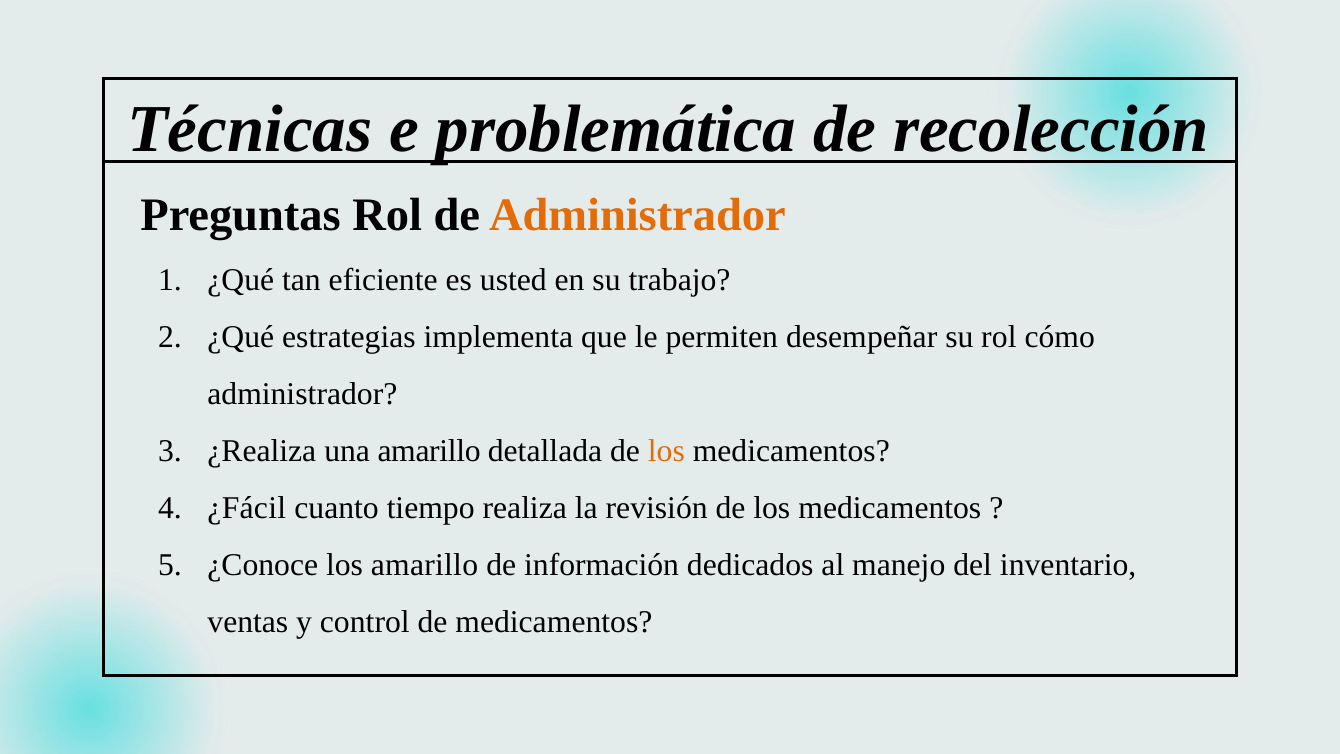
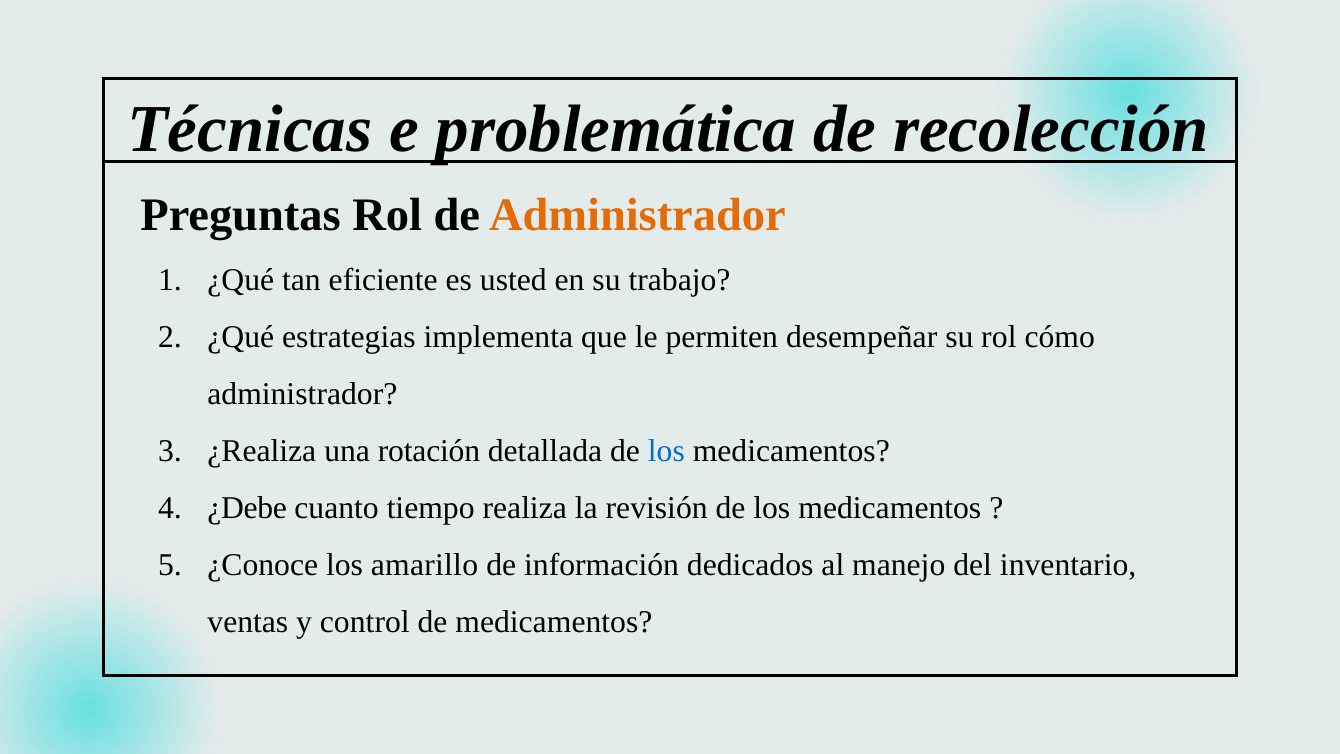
una amarillo: amarillo -> rotación (429, 451)
los colour: orange -> blue (666, 451)
¿Fácil: ¿Fácil -> ¿Debe (247, 508)
